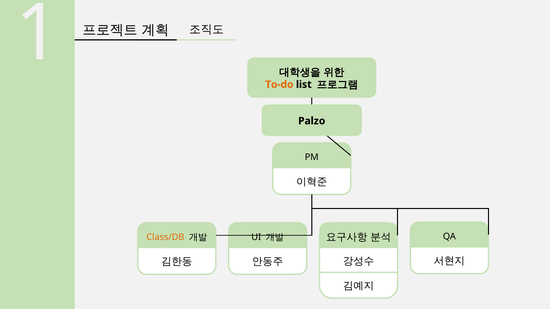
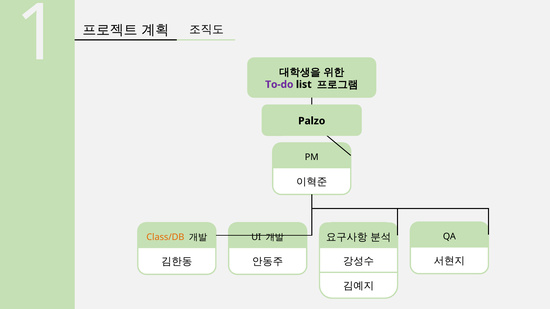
To-do colour: orange -> purple (279, 85)
